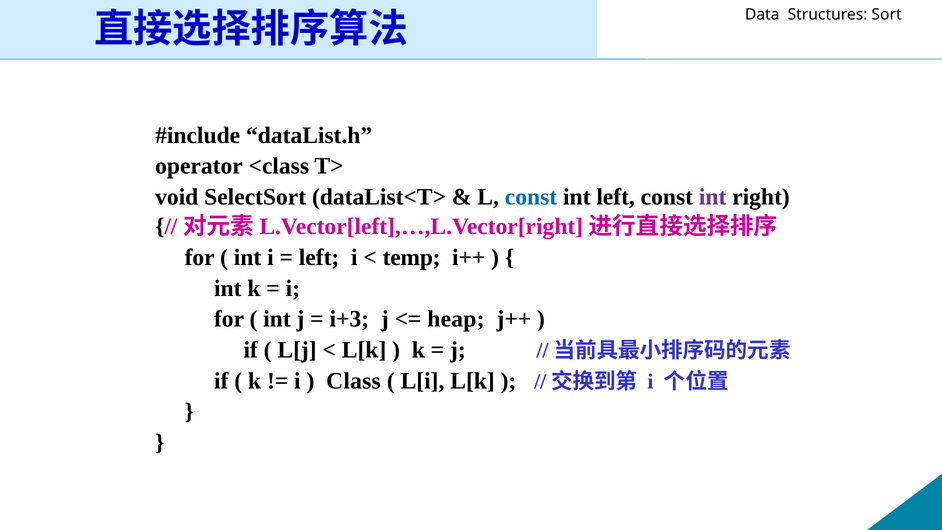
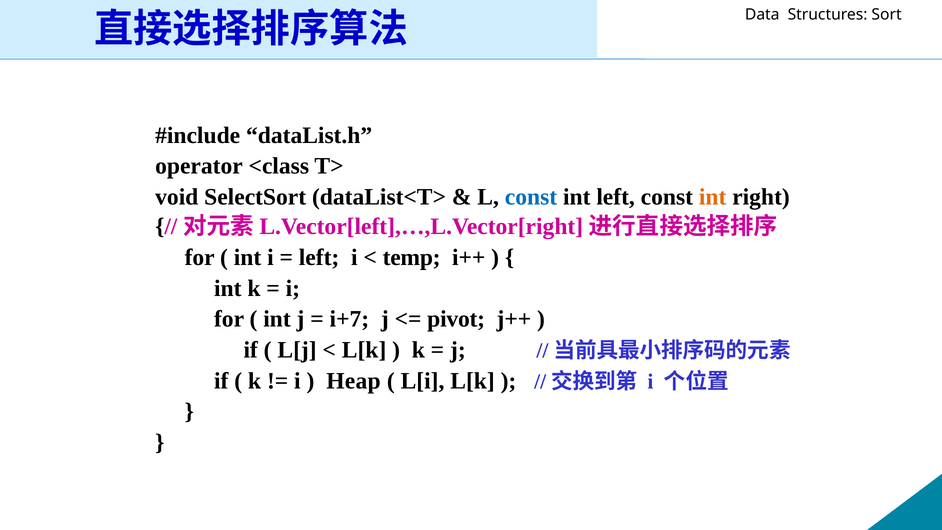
int colour: purple -> orange (713, 197)
i+3: i+3 -> i+7 (349, 319)
heap: heap -> pivot (456, 319)
Class: Class -> Heap (353, 381)
